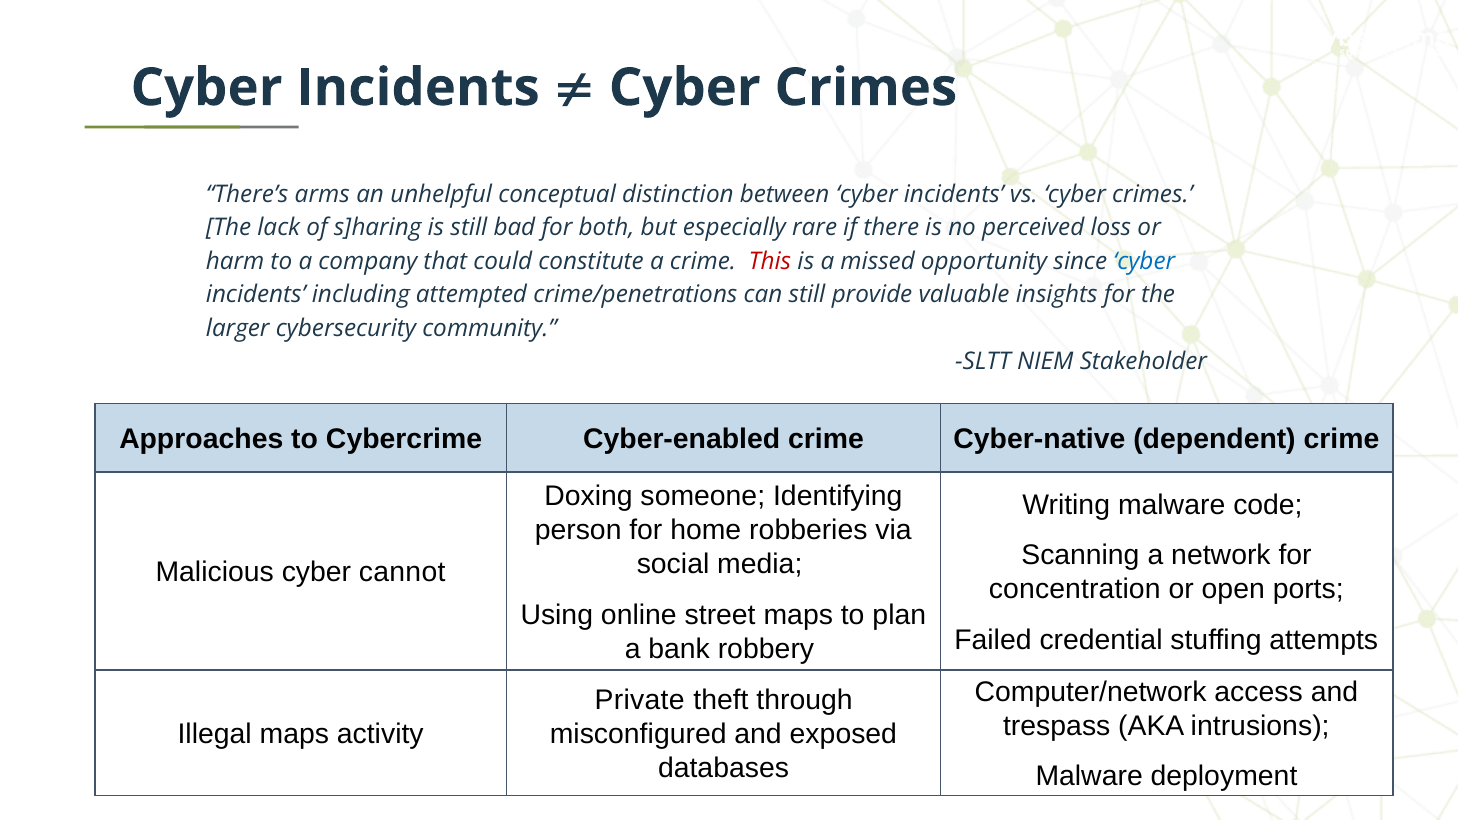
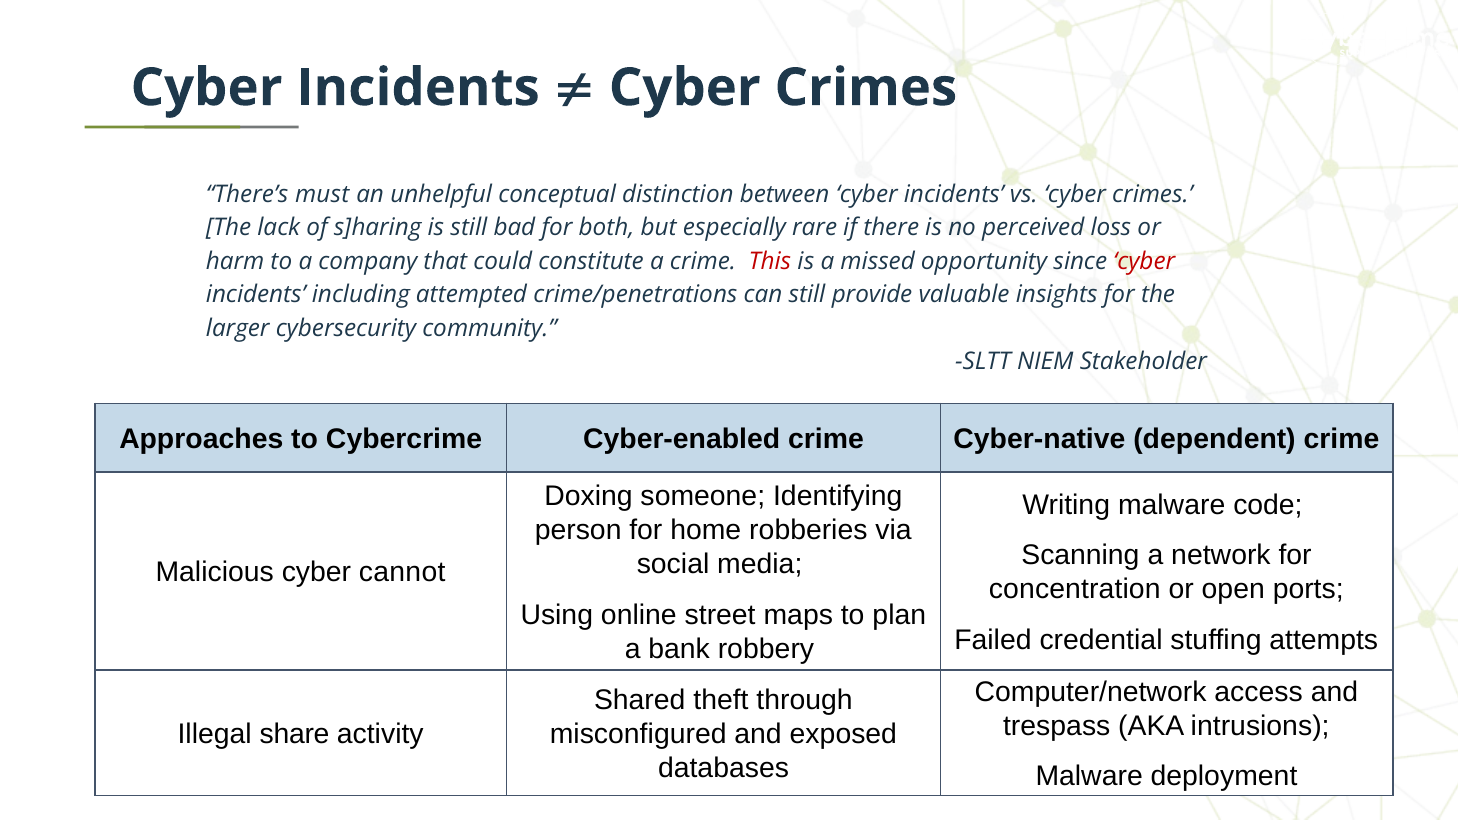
arms: arms -> must (322, 194)
cyber colour: blue -> red (1144, 261)
Private: Private -> Shared (640, 701)
Illegal maps: maps -> share (295, 735)
